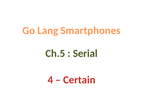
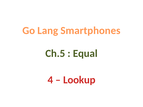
Serial: Serial -> Equal (85, 54)
Certain: Certain -> Lookup (79, 80)
